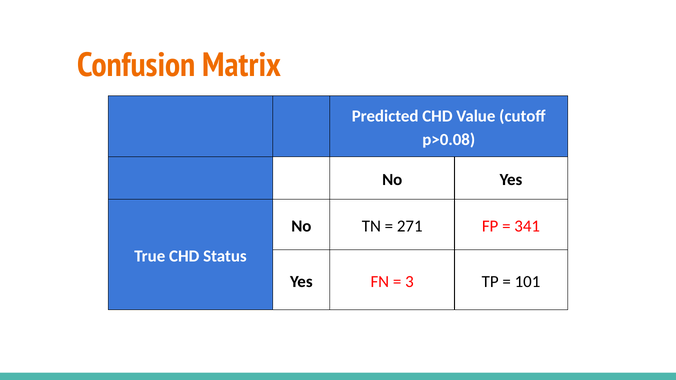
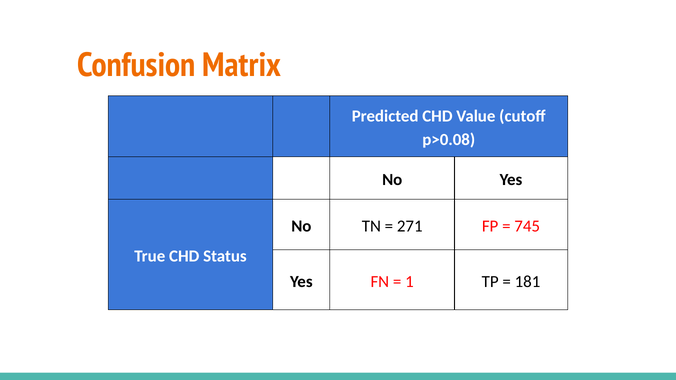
341: 341 -> 745 (527, 226)
3: 3 -> 1 (410, 282)
101: 101 -> 181 (527, 282)
